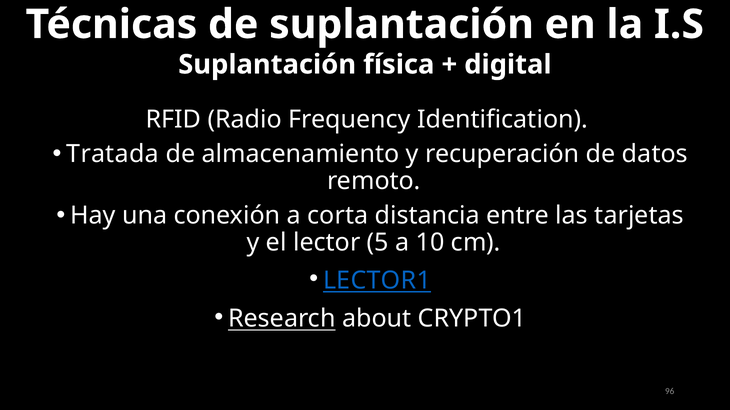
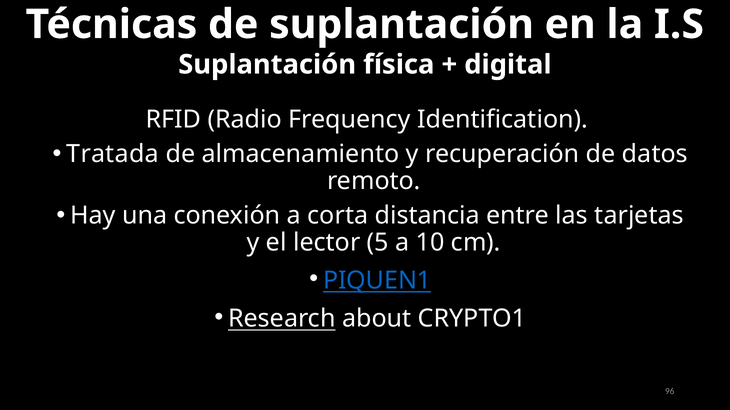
LECTOR1: LECTOR1 -> PIQUEN1 (377, 281)
